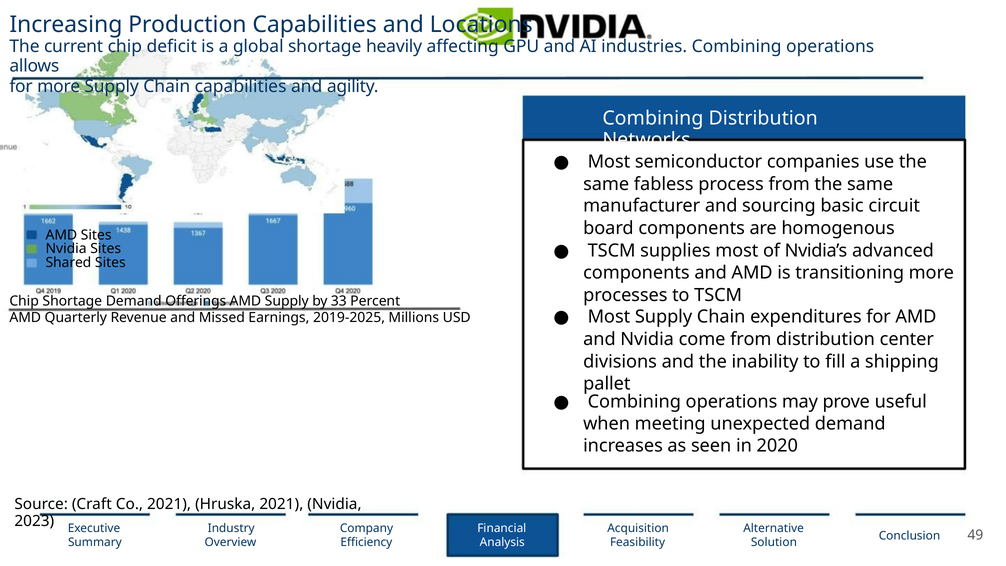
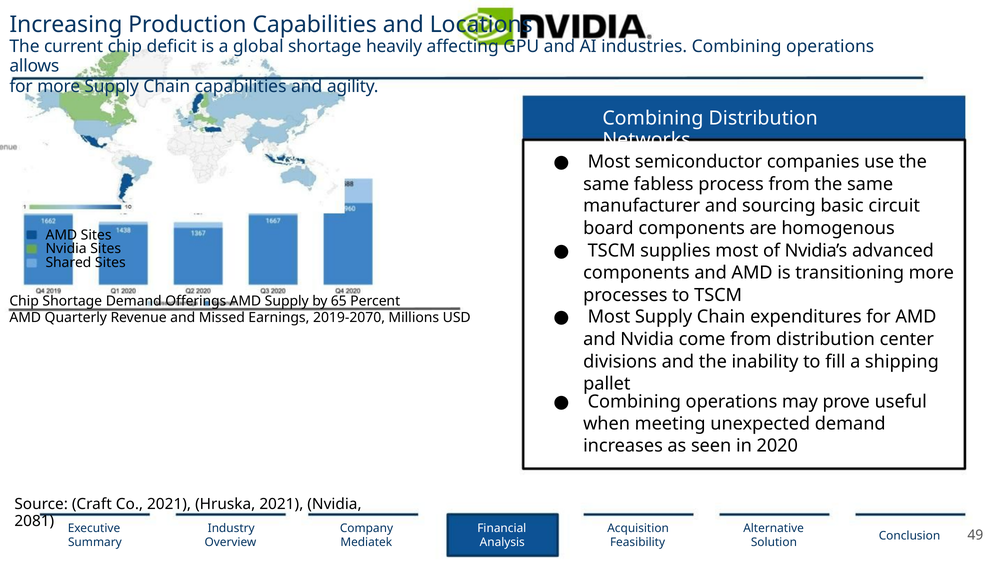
33: 33 -> 65 (339, 301)
2019-2025: 2019-2025 -> 2019-2070 (349, 318)
2023: 2023 -> 2081 (34, 521)
Eﬃciency: Eﬃciency -> Mediatek (366, 542)
